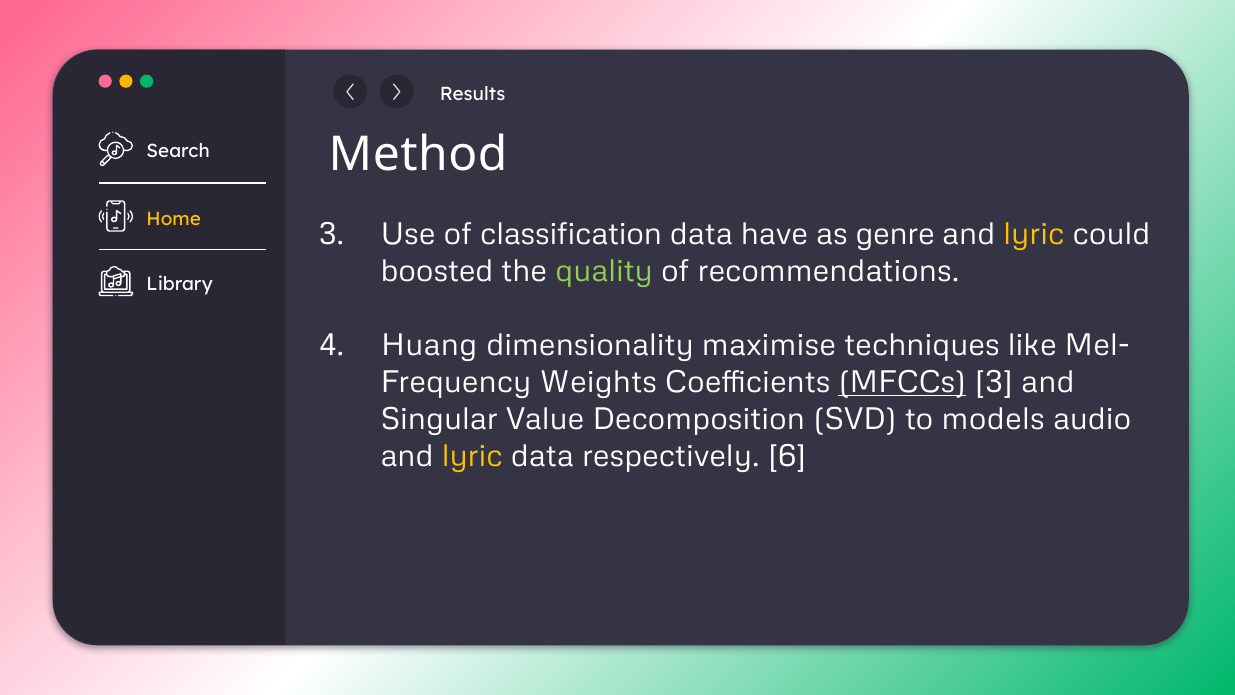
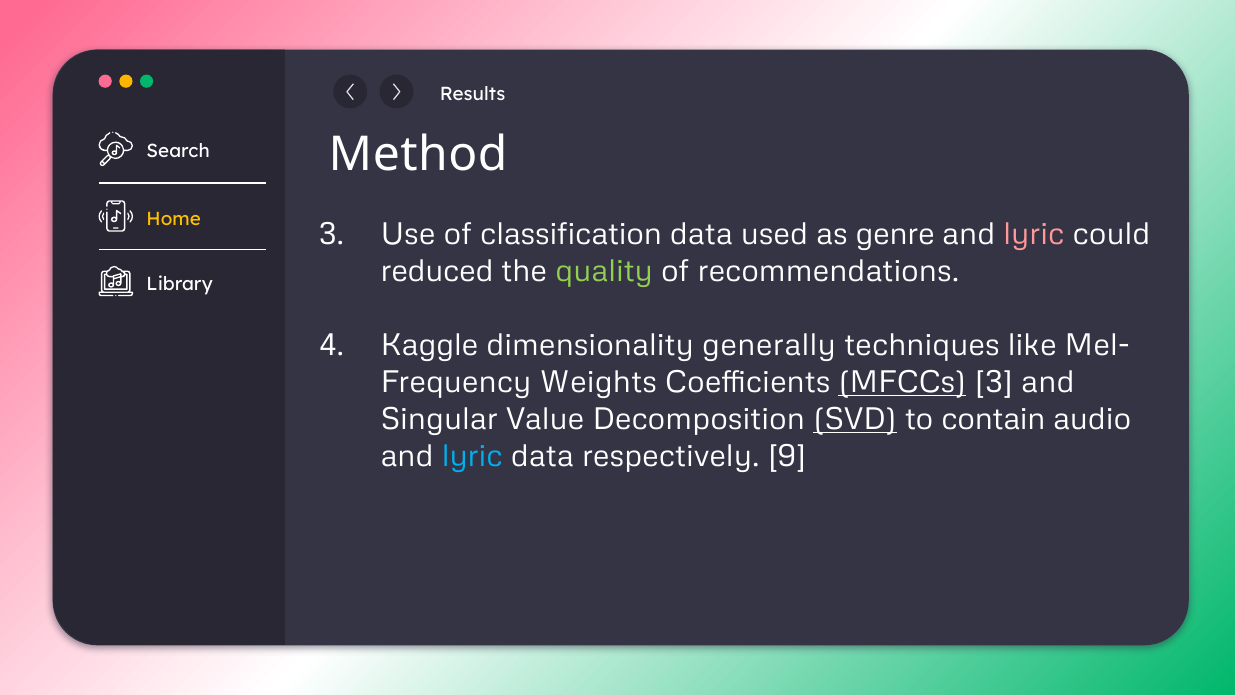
have: have -> used (774, 234)
lyric colour: yellow -> pink (1034, 234)
boosted: boosted -> reduced (437, 271)
Huang: Huang -> Kaggle (429, 345)
maximise: maximise -> generally (769, 345)
SVD underline: none -> present (855, 419)
models: models -> contain (993, 419)
lyric colour: yellow -> light blue (472, 456)
6: 6 -> 9 (787, 456)
